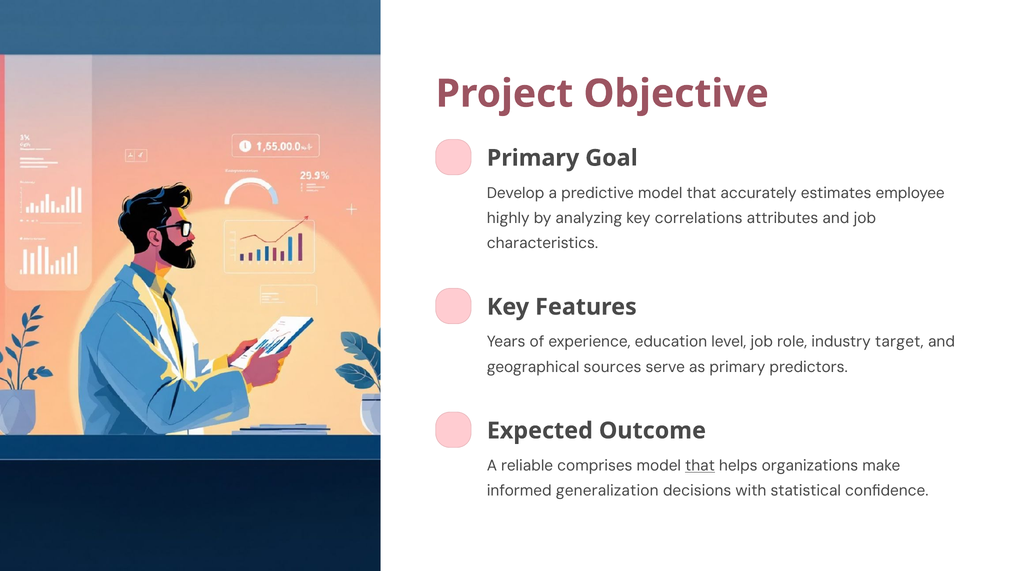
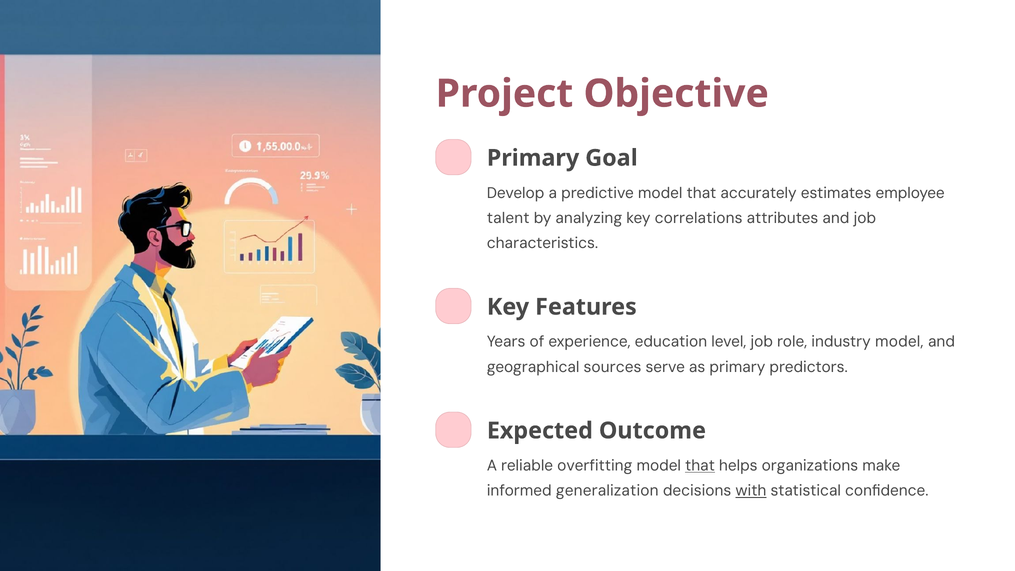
highly: highly -> talent (508, 218)
industry target: target -> model (899, 342)
comprises: comprises -> overfitting (595, 466)
with underline: none -> present (751, 491)
